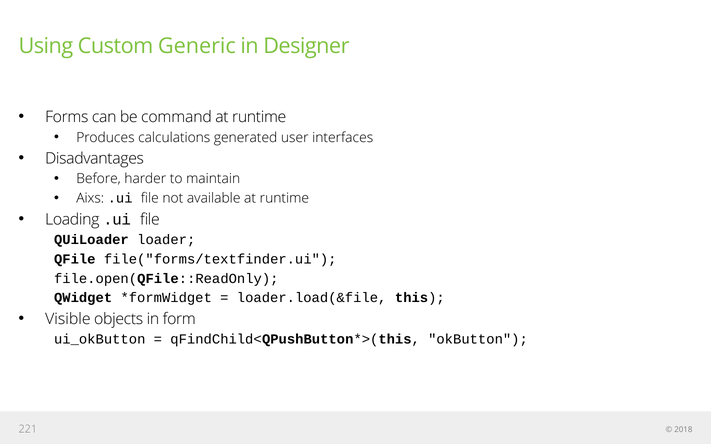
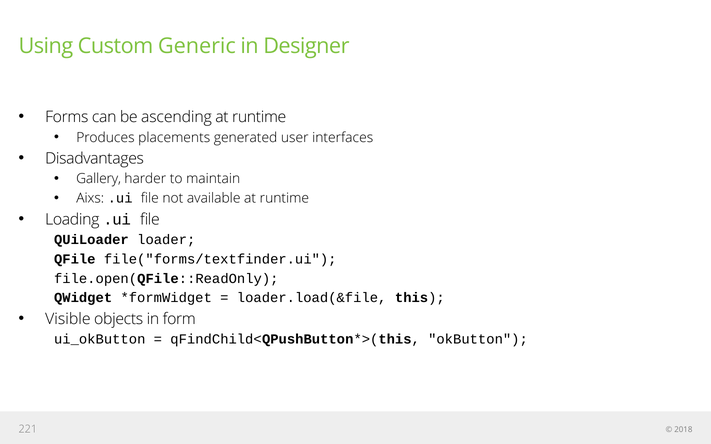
command: command -> ascending (176, 117)
calculations: calculations -> placements (174, 138)
Before: Before -> Gallery (99, 179)
